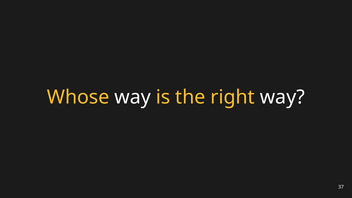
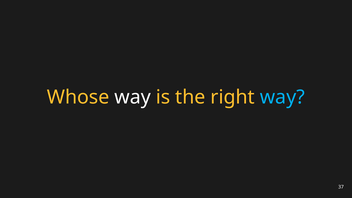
way colour: white -> light blue (282, 97)
